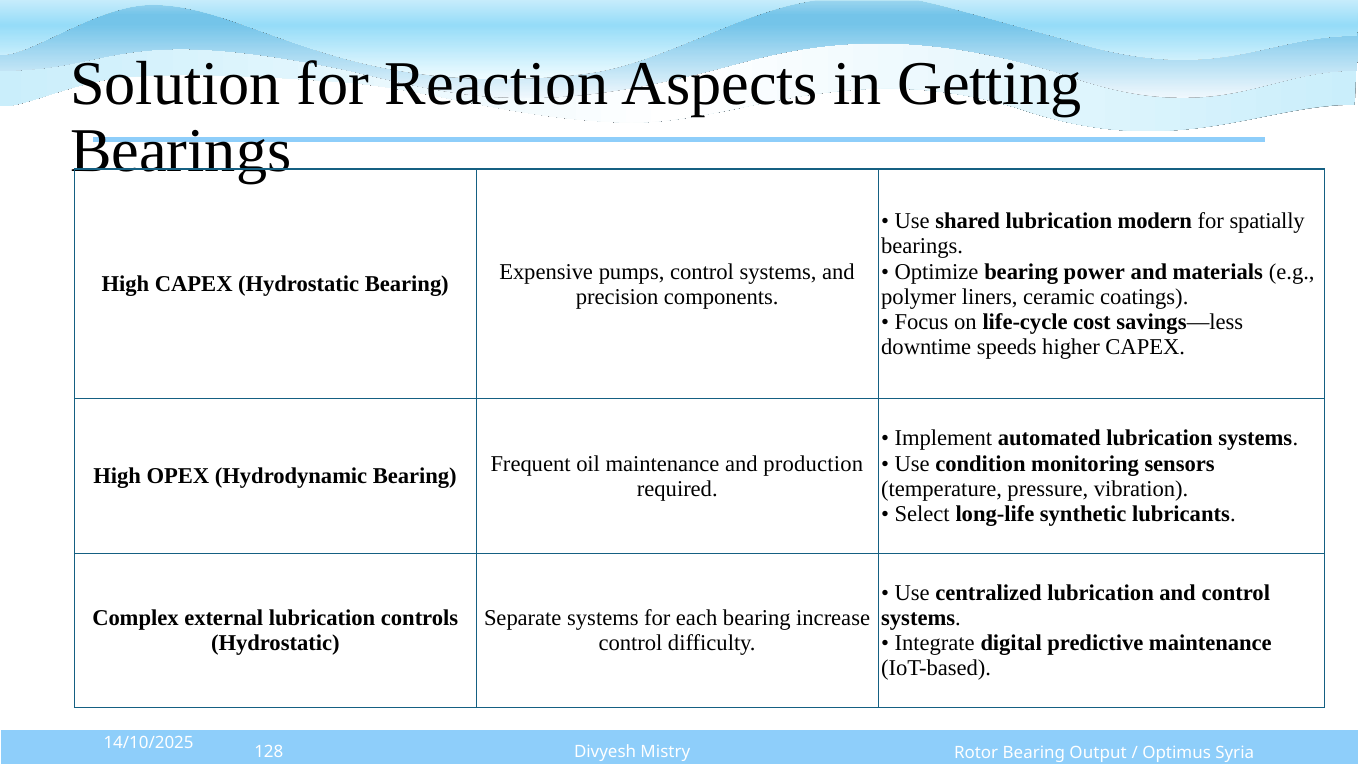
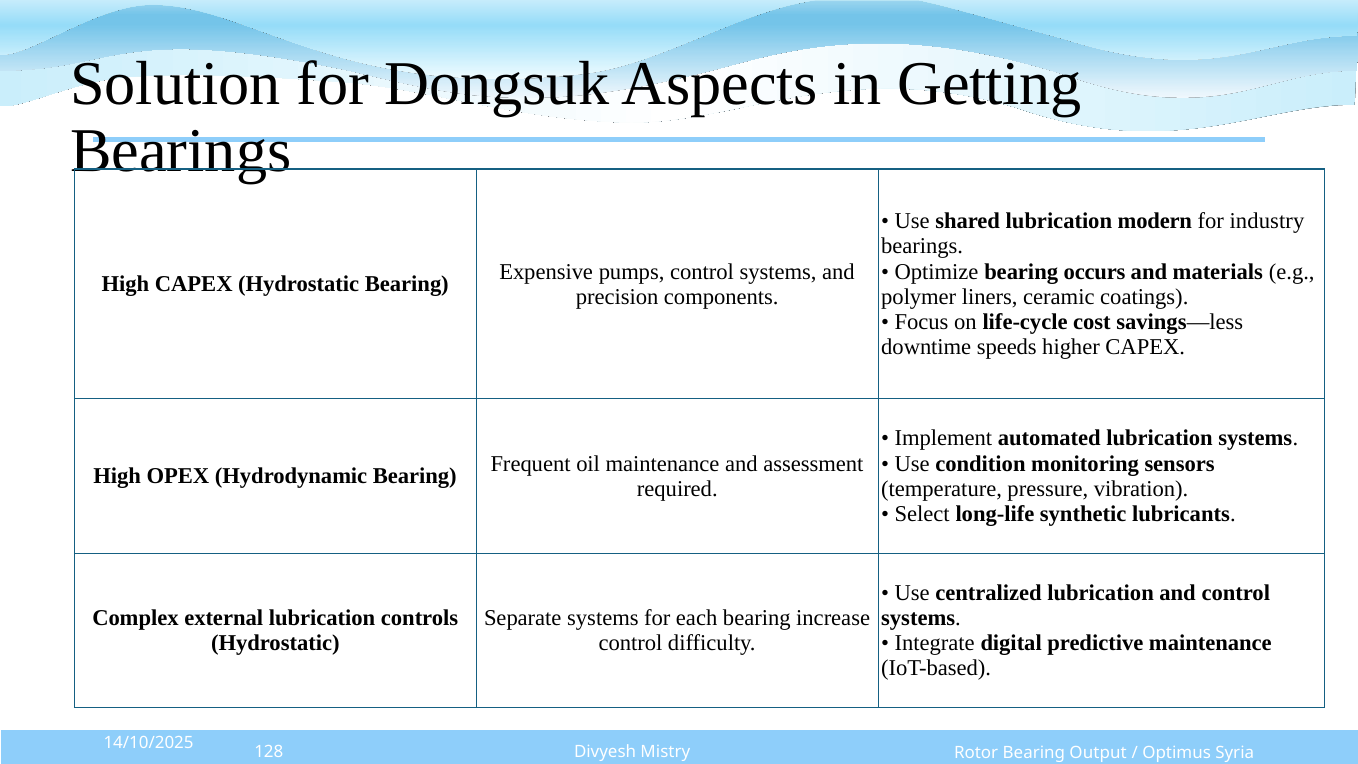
Reaction: Reaction -> Dongsuk (497, 84)
spatially: spatially -> industry (1267, 221)
power: power -> occurs (1095, 271)
production: production -> assessment (813, 464)
